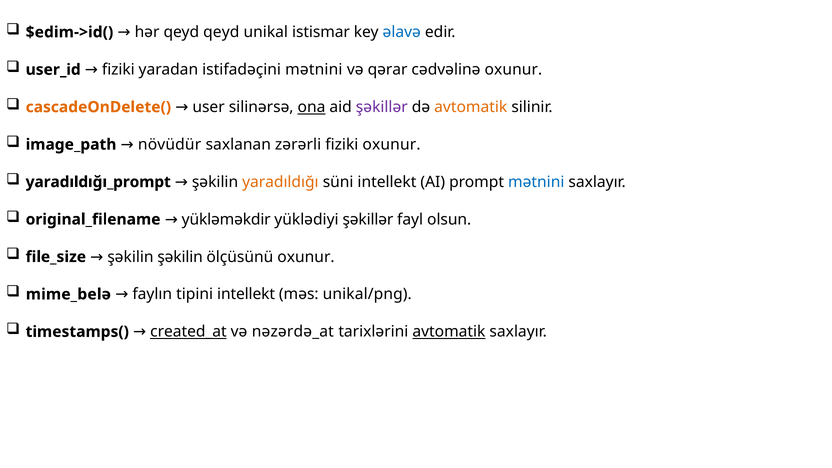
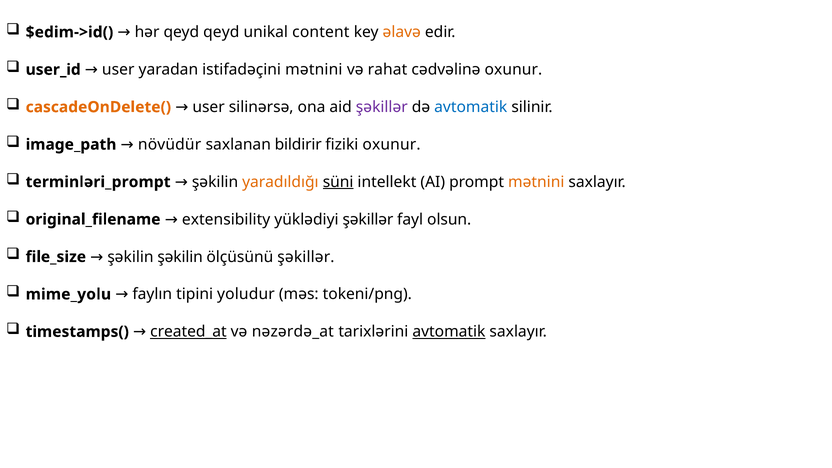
istismar: istismar -> content (321, 32)
əlavə colour: blue -> orange (402, 32)
user_id fiziki: fiziki -> user (118, 70)
qərar: qərar -> rahat (387, 70)
ona underline: present -> none (312, 107)
avtomatik colour: orange -> blue (471, 107)
zərərli: zərərli -> bildirir (298, 145)
yaradıldığı_prompt: yaradıldığı_prompt -> terminləri_prompt (98, 182)
süni underline: none -> present (338, 182)
mətnini colour: blue -> orange (536, 182)
yükləməkdir: yükləməkdir -> extensibility (226, 219)
ölçüsünü oxunur: oxunur -> şəkillər (306, 257)
mime_belə: mime_belə -> mime_yolu (68, 294)
tipini intellekt: intellekt -> yoludur (246, 294)
unikal/png: unikal/png -> tokeni/png (367, 294)
